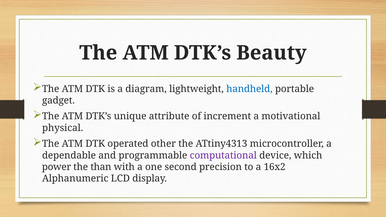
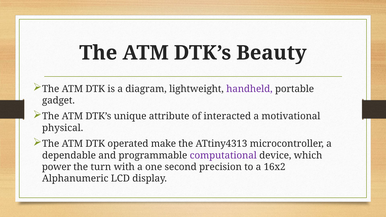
handheld colour: blue -> purple (249, 89)
increment: increment -> interacted (227, 116)
other: other -> make (163, 144)
than: than -> turn (101, 167)
